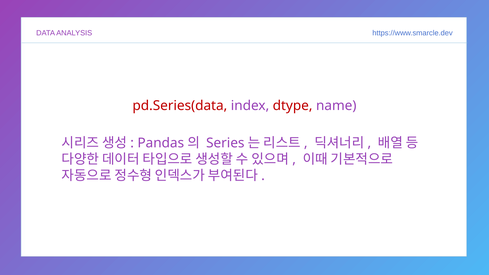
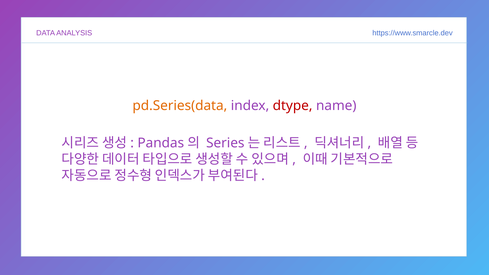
pd.Series(data colour: red -> orange (180, 106)
